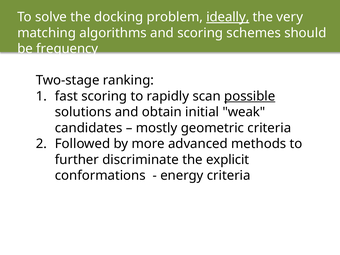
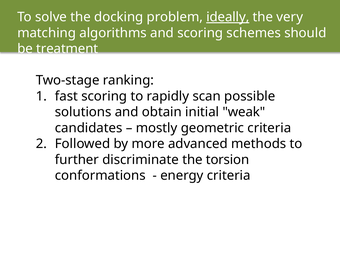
frequency: frequency -> treatment (67, 49)
possible underline: present -> none (250, 96)
explicit: explicit -> torsion (228, 160)
